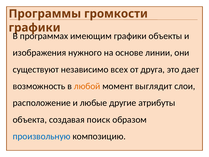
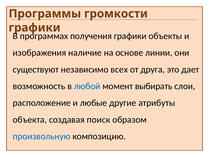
имеющим: имеющим -> получения (91, 36)
нужного: нужного -> наличие (85, 53)
любой colour: orange -> blue (87, 86)
выглядит: выглядит -> выбирать (154, 86)
